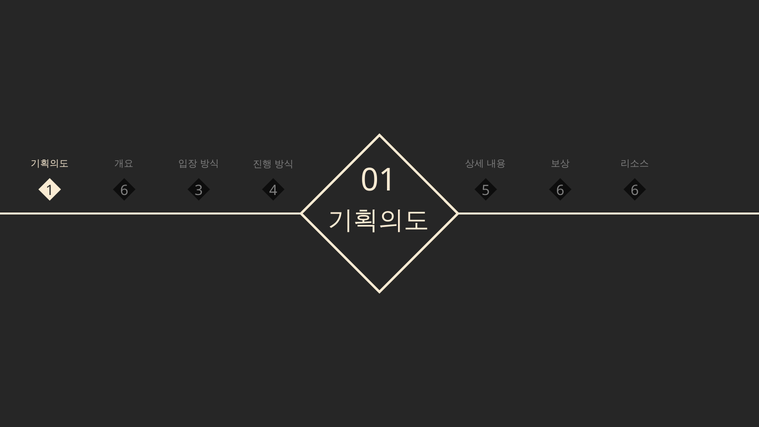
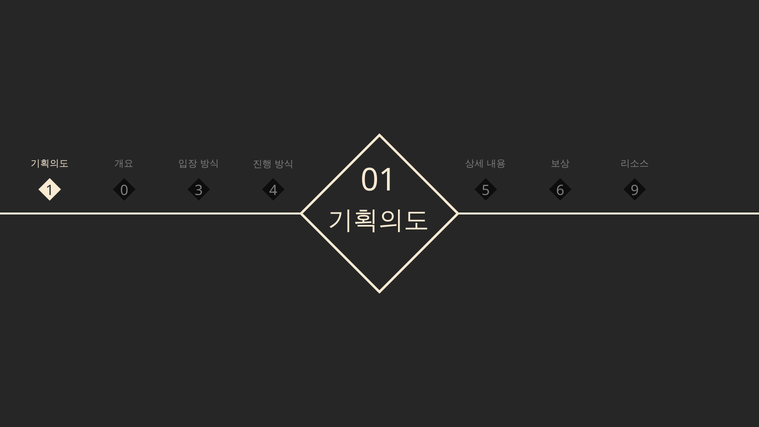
1 6: 6 -> 0 (124, 190)
4 6: 6 -> 9 (635, 190)
